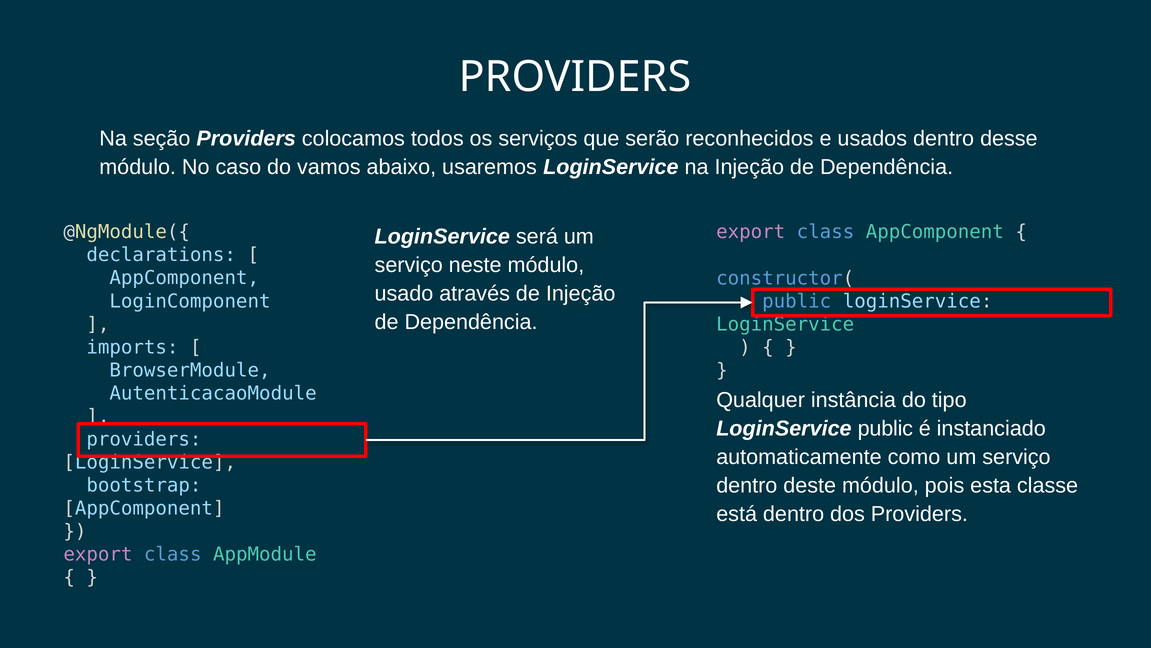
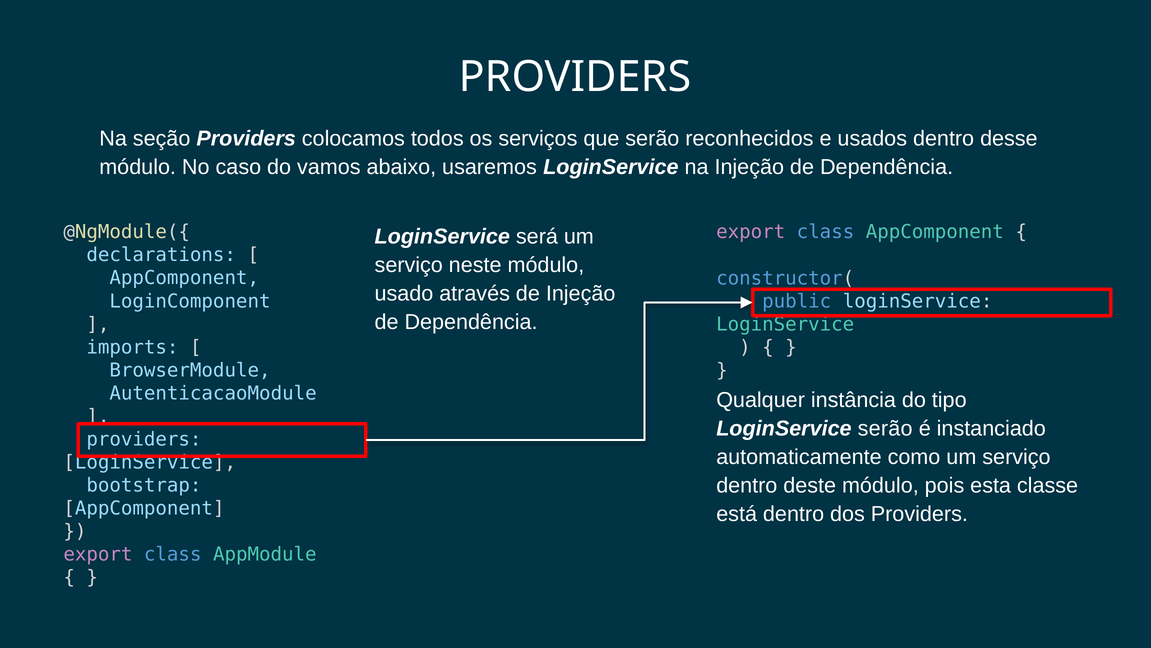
public: public -> serão (885, 428)
